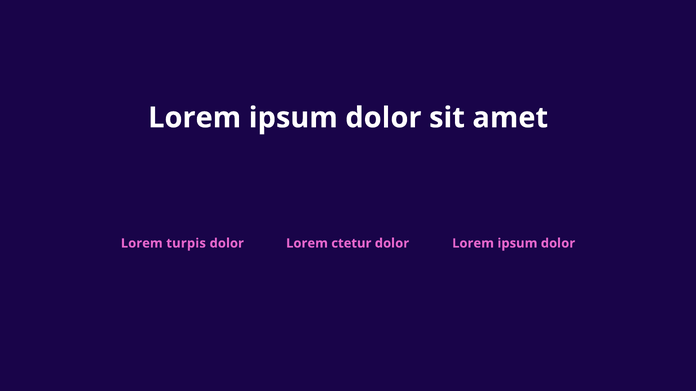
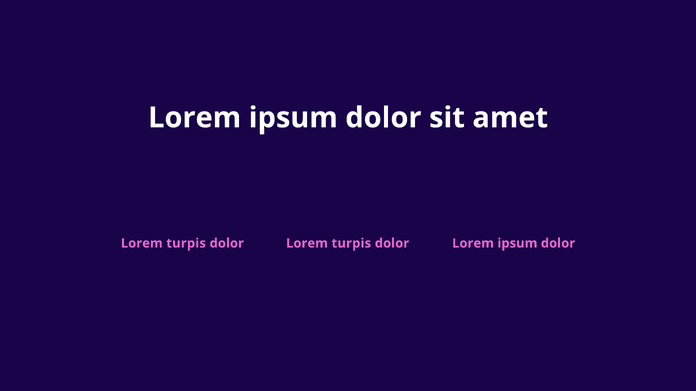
dolor Lorem ctetur: ctetur -> turpis (351, 244)
